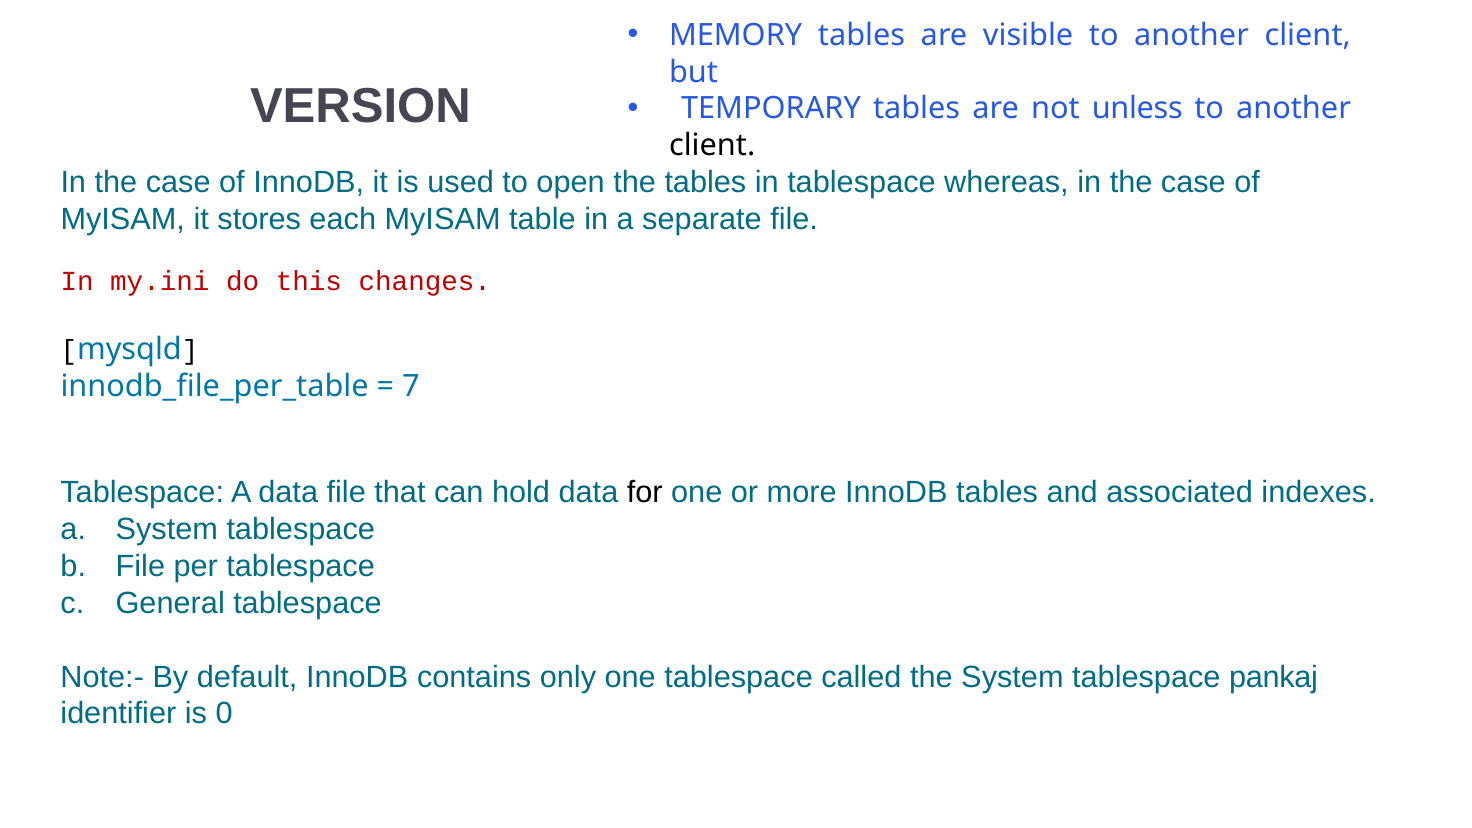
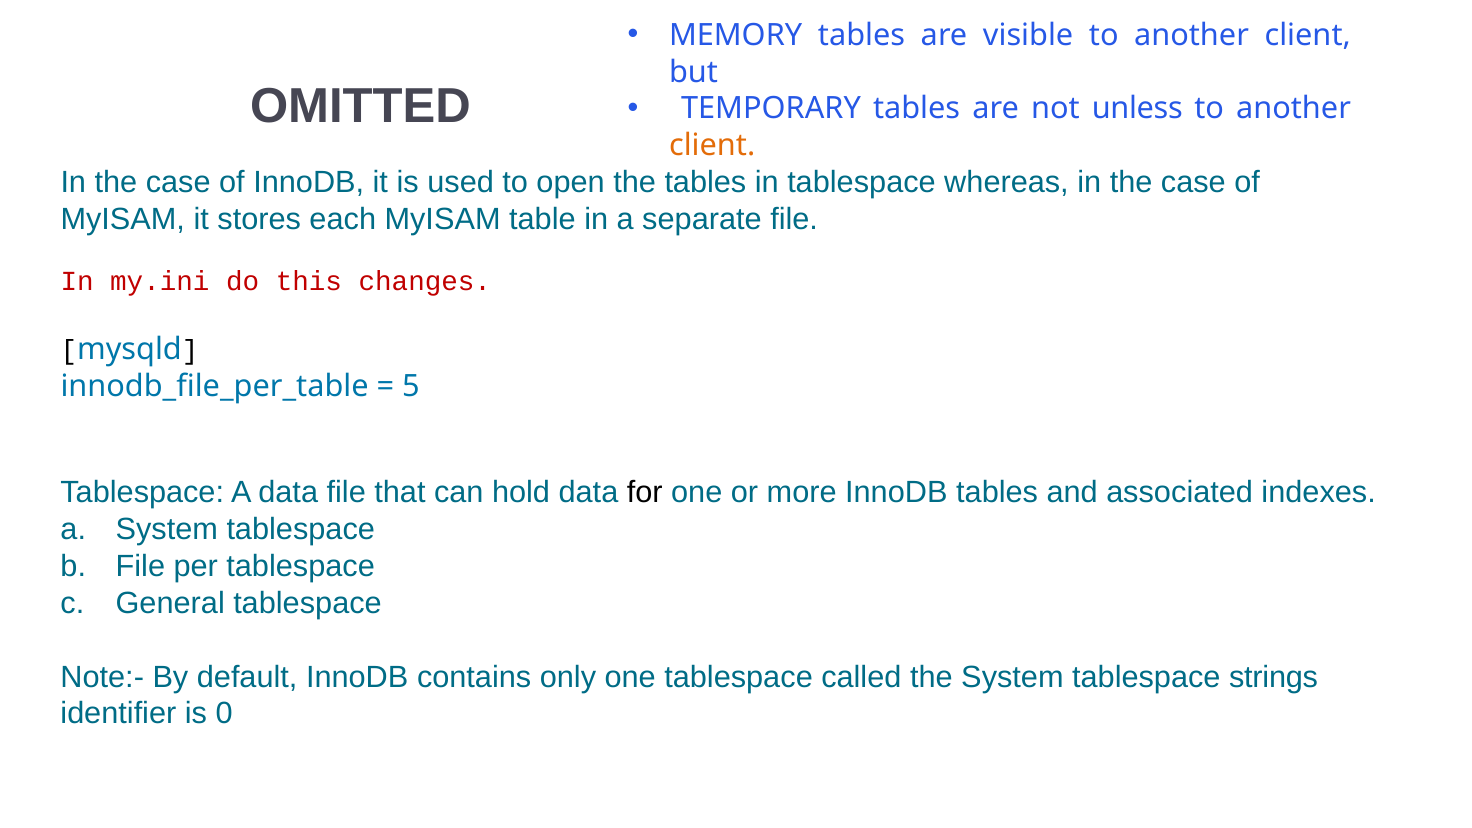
VERSION: VERSION -> OMITTED (360, 107)
client colour: black -> orange (712, 146)
7: 7 -> 5 (411, 387)
pankaj: pankaj -> strings (1274, 677)
